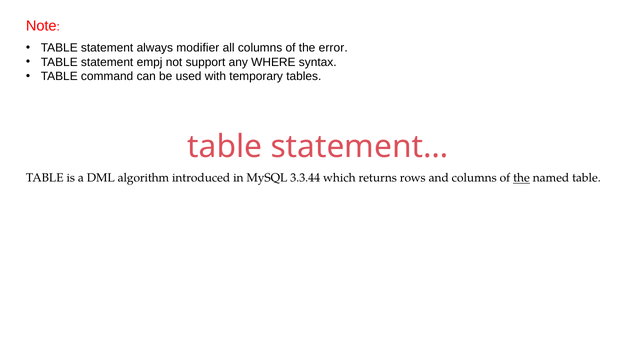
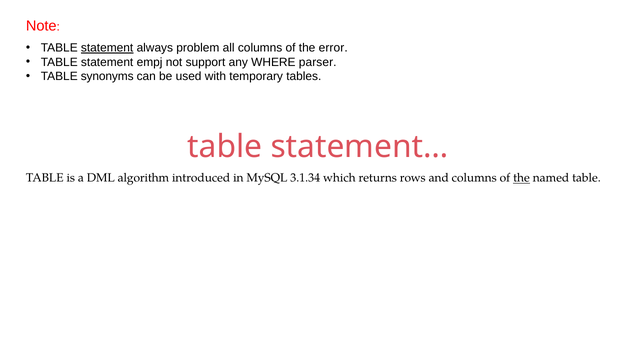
statement underline: none -> present (107, 48)
modifier: modifier -> problem (198, 48)
syntax: syntax -> parser (318, 62)
command: command -> synonyms (107, 76)
3.3.44: 3.3.44 -> 3.1.34 (305, 178)
